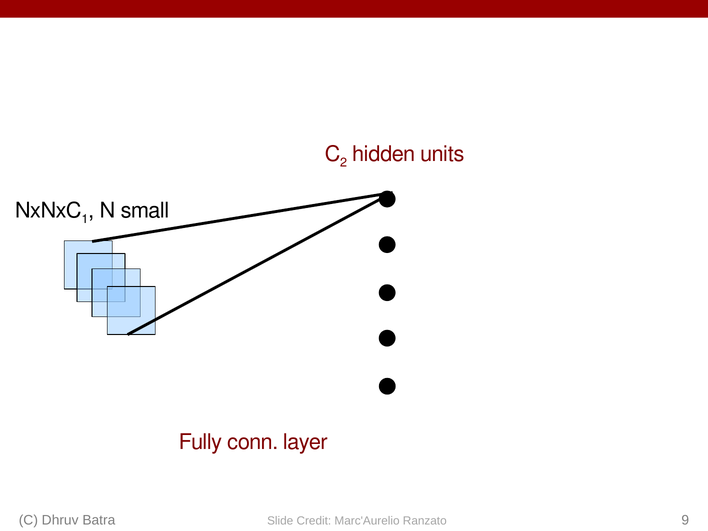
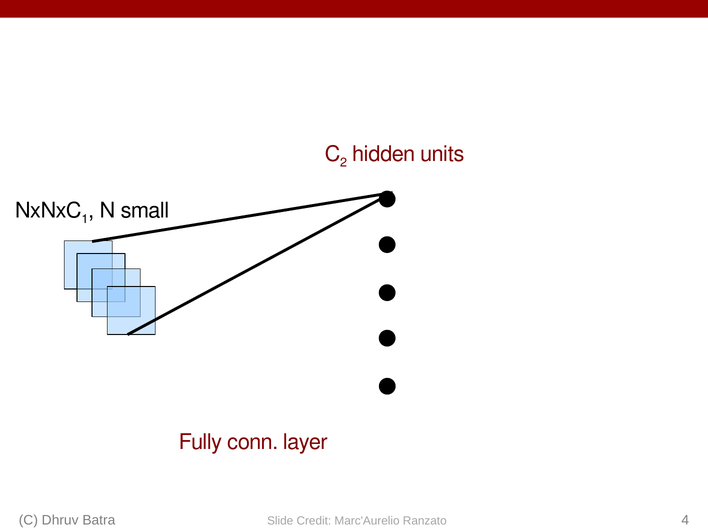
9: 9 -> 4 (685, 520)
